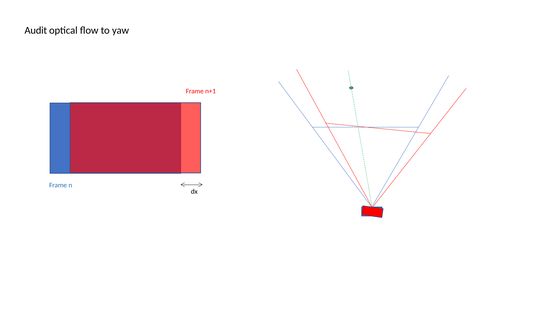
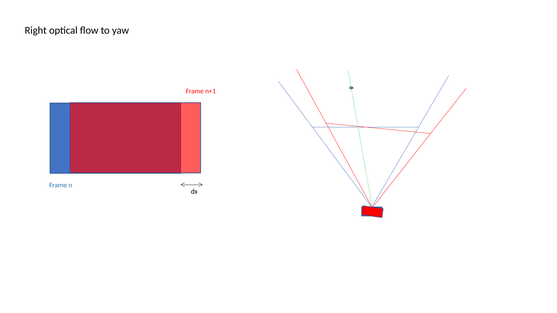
Audit: Audit -> Right (36, 30)
